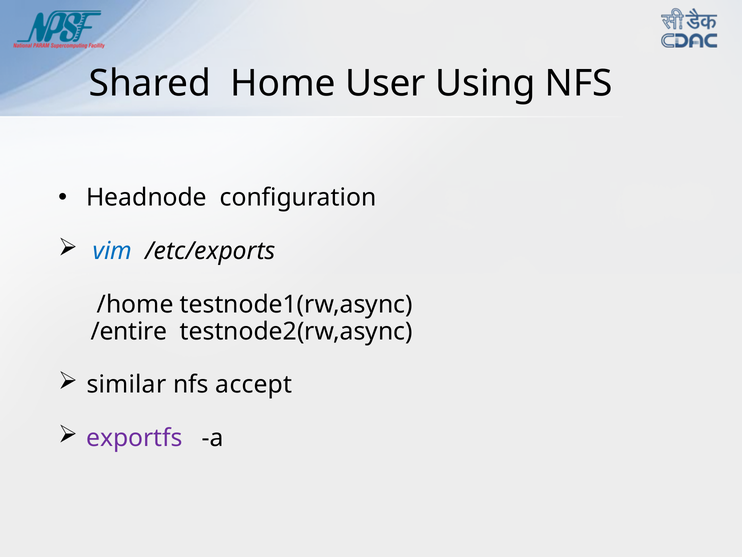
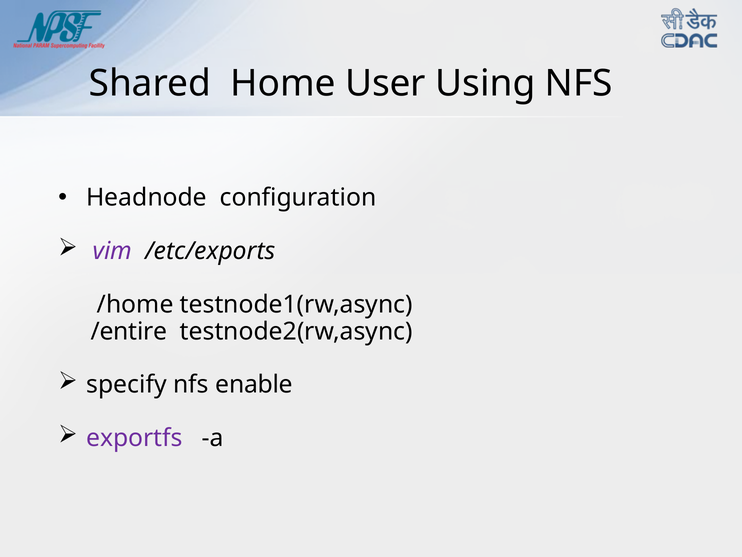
vim colour: blue -> purple (112, 251)
similar: similar -> specify (126, 384)
accept: accept -> enable (254, 384)
